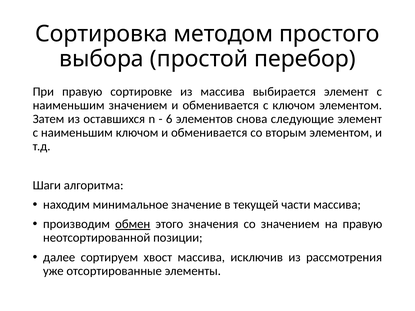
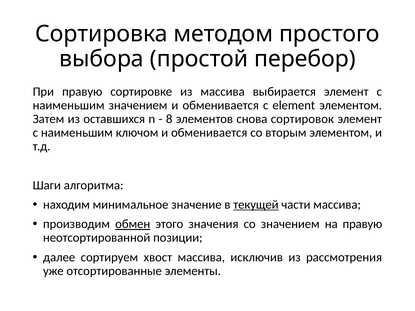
с ключом: ключом -> element (294, 105)
6: 6 -> 8 (169, 119)
следующие: следующие -> сортировок (302, 119)
текущей underline: none -> present (256, 205)
